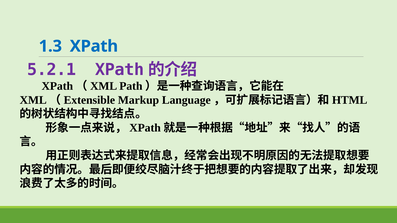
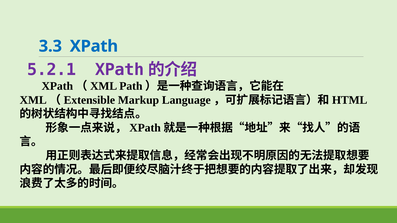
1.3: 1.3 -> 3.3 (50, 46)
